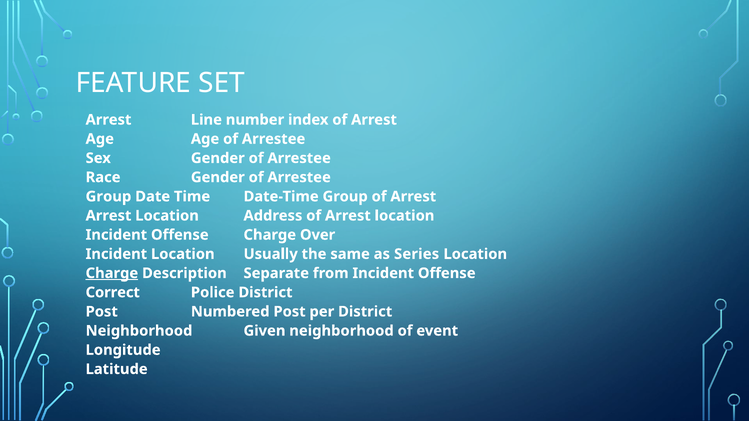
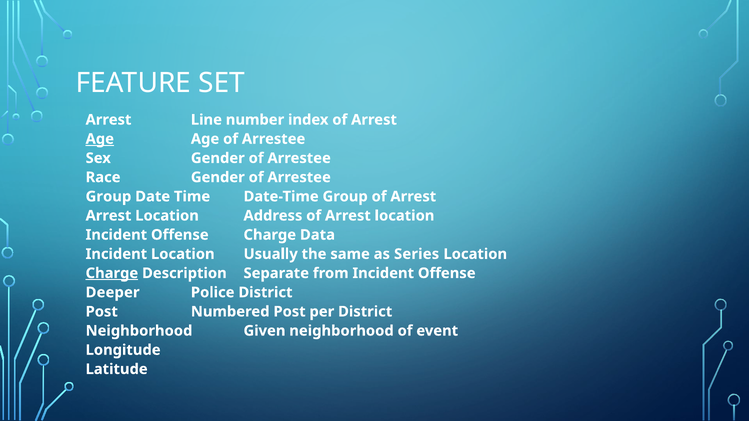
Age underline: none -> present (100, 139)
Over: Over -> Data (317, 235)
Correct: Correct -> Deeper (113, 293)
